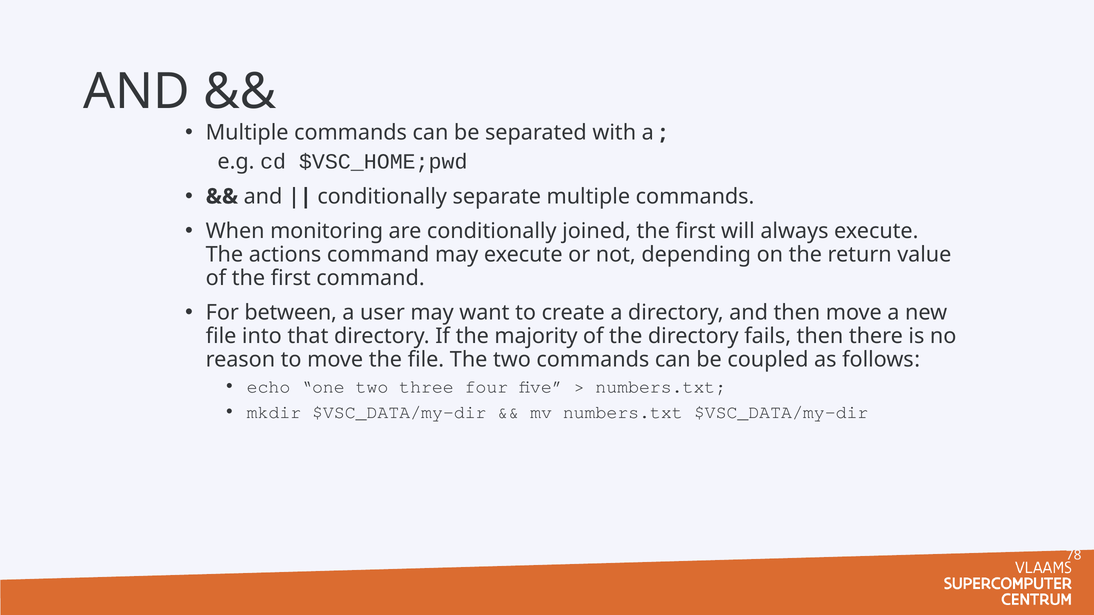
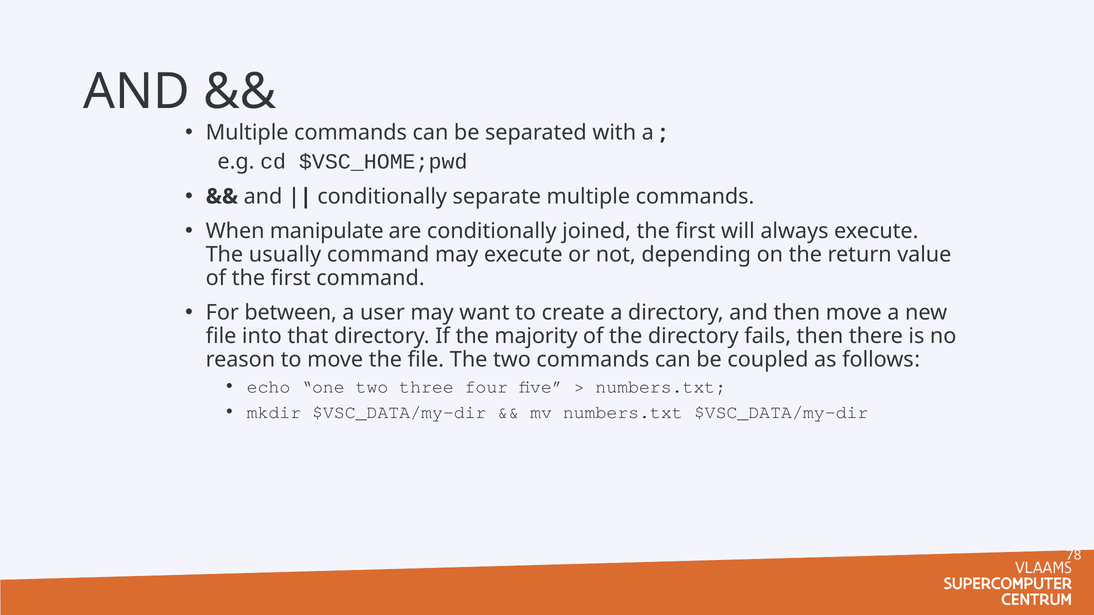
monitoring: monitoring -> manipulate (327, 231)
actions: actions -> usually (285, 255)
